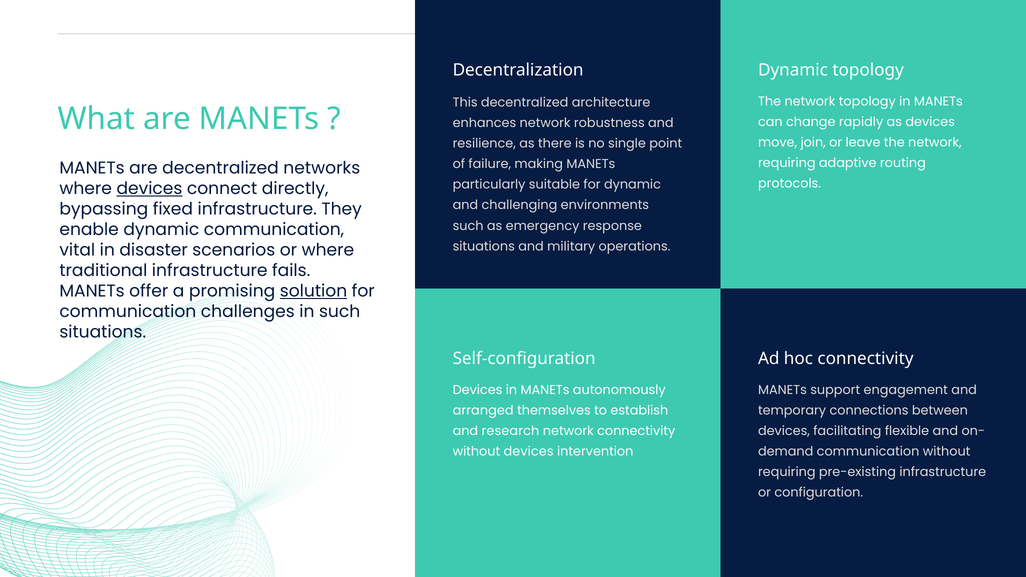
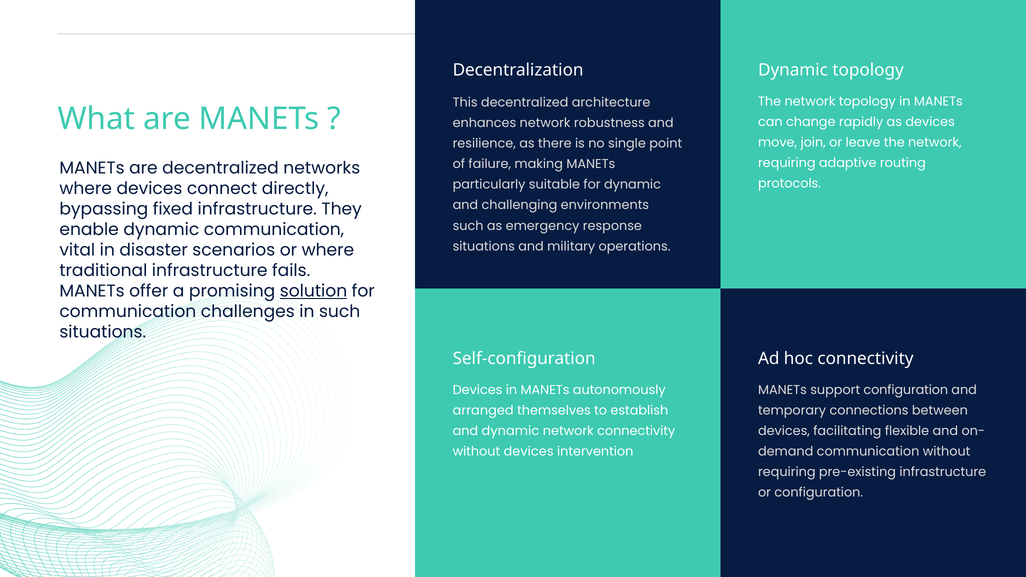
devices underline: present -> none (149, 188)
support engagement: engagement -> configuration (906, 390)
and research: research -> dynamic (510, 431)
